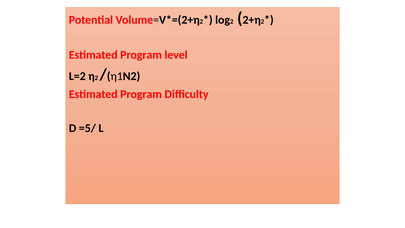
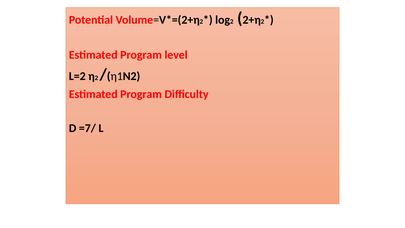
=5/: =5/ -> =7/ (87, 128)
